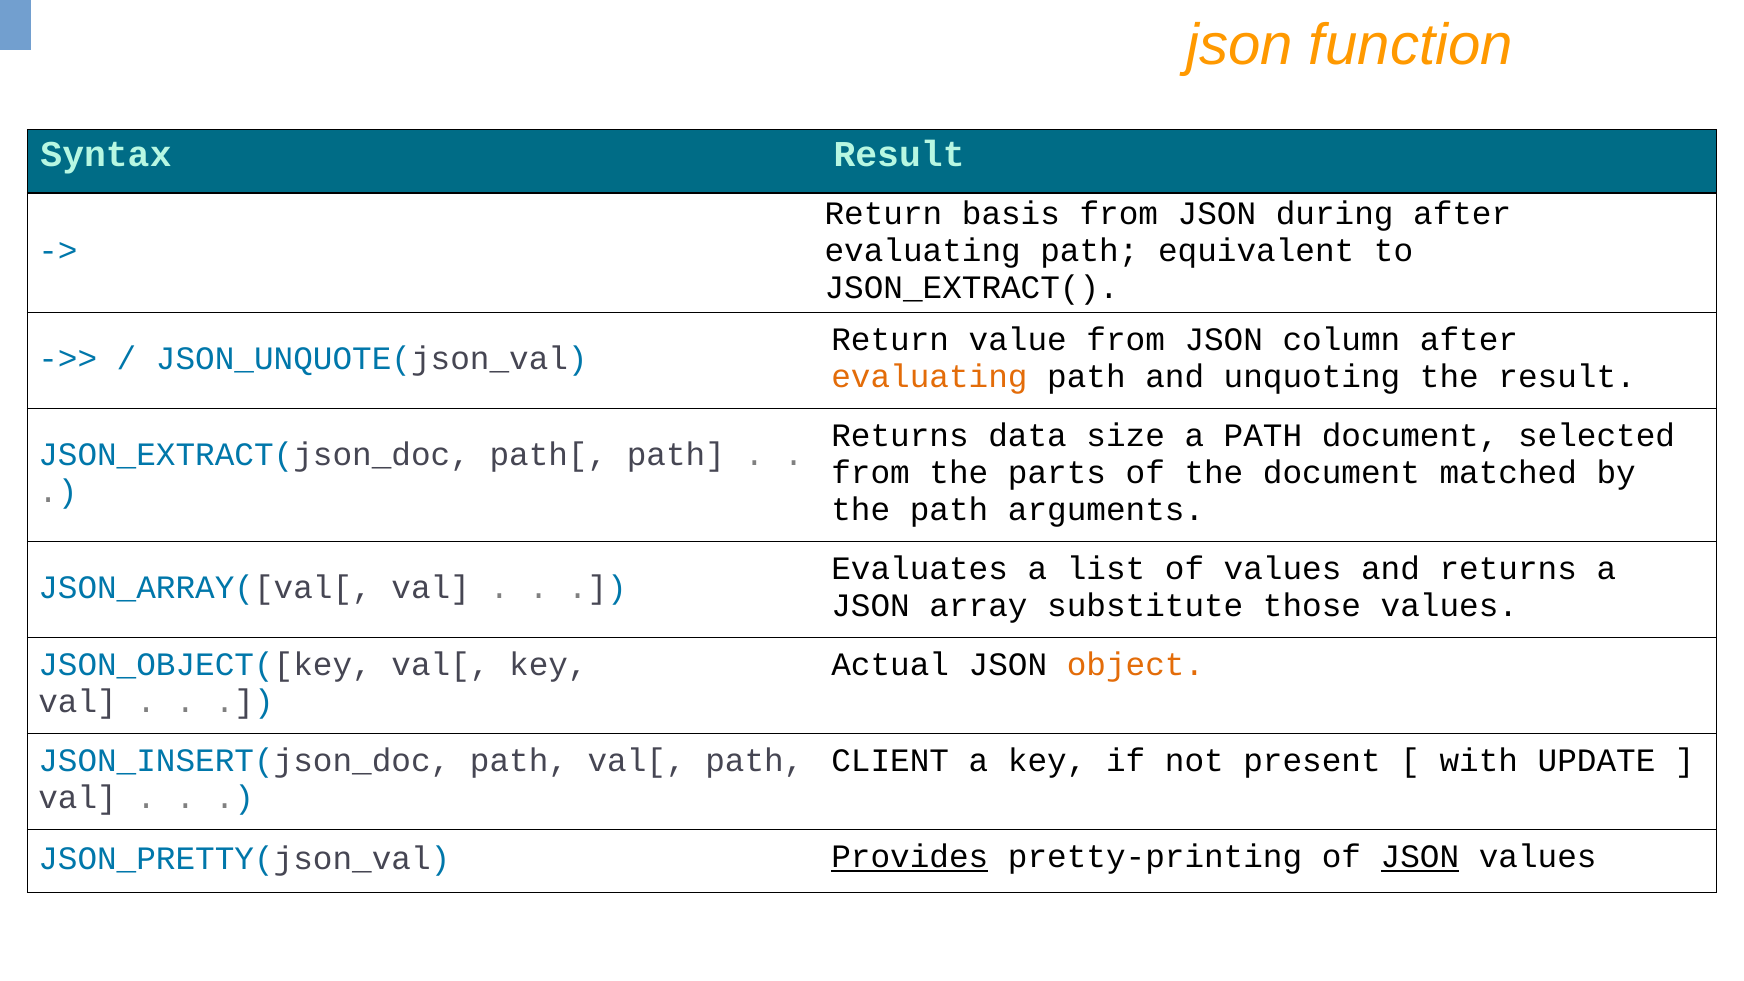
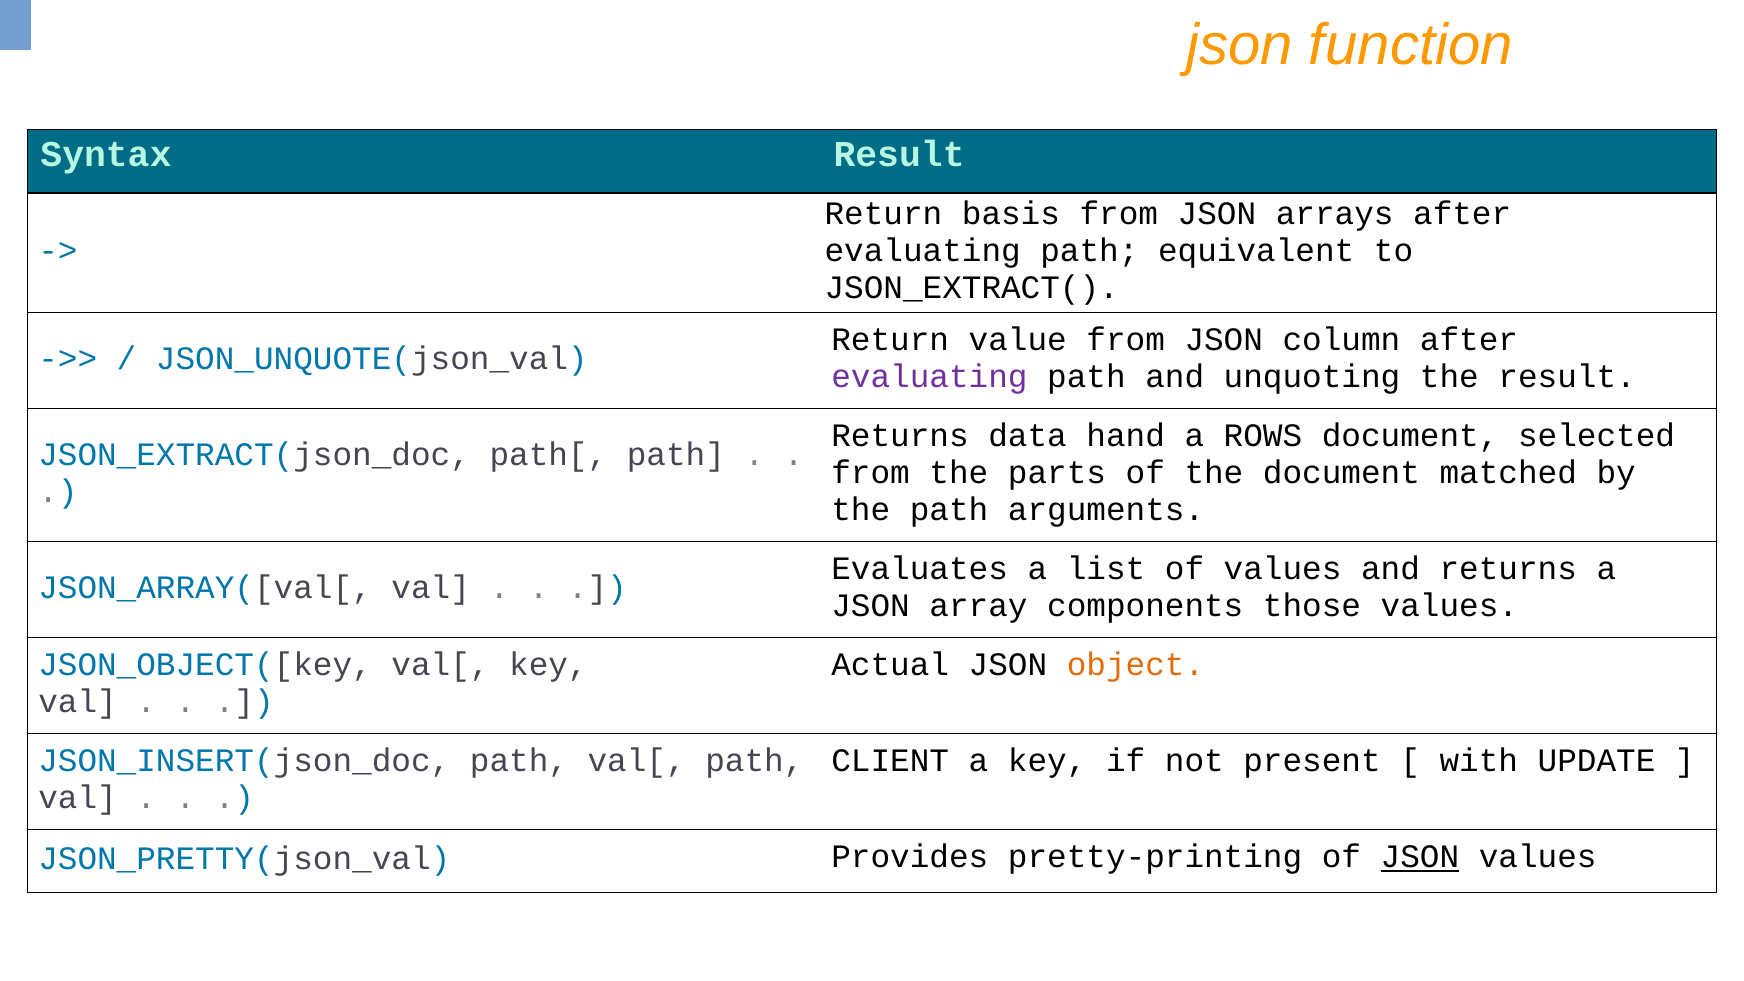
during: during -> arrays (1335, 214)
evaluating colour: orange -> purple (929, 377)
size: size -> hand (1126, 436)
a PATH: PATH -> ROWS (1263, 436)
substitute: substitute -> components (1145, 606)
Provides underline: present -> none (910, 856)
